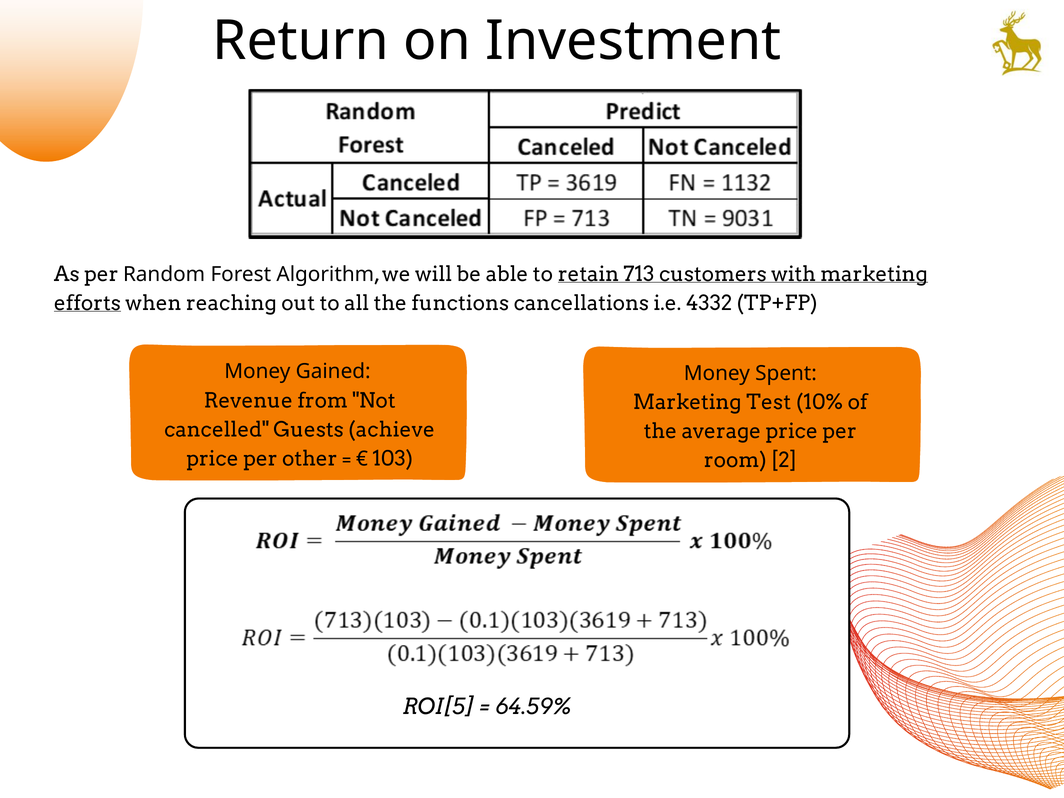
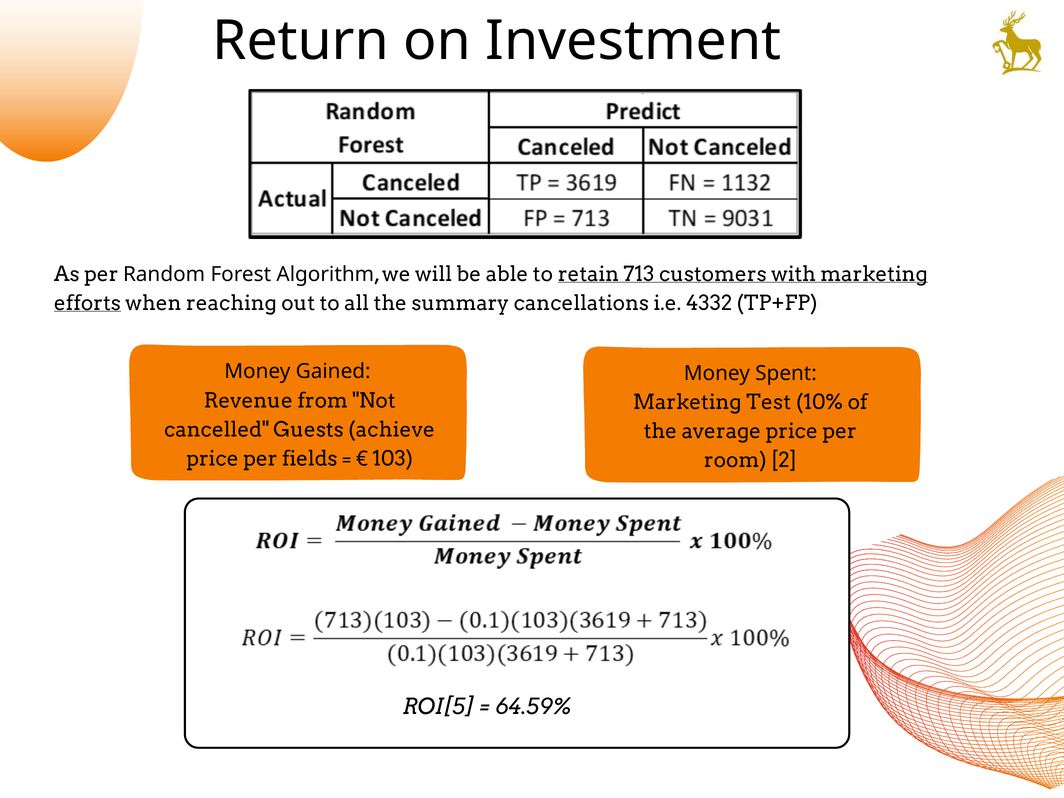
functions: functions -> summary (460, 303)
other: other -> fields (310, 459)
